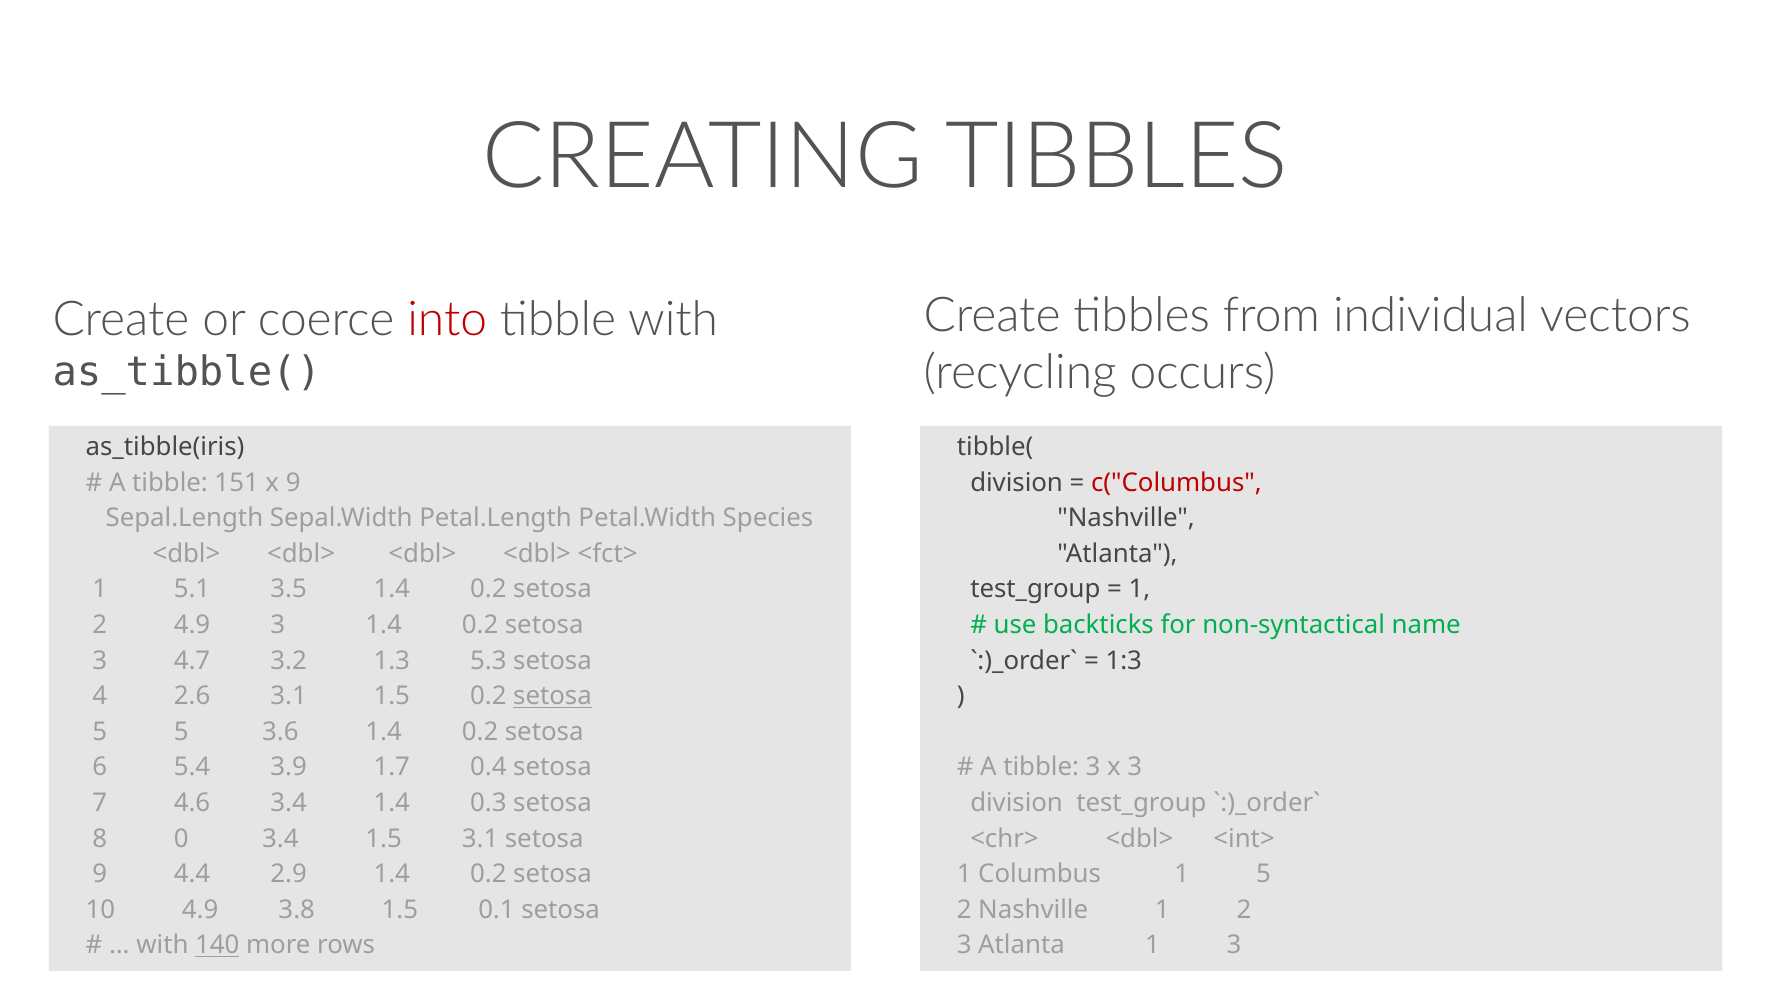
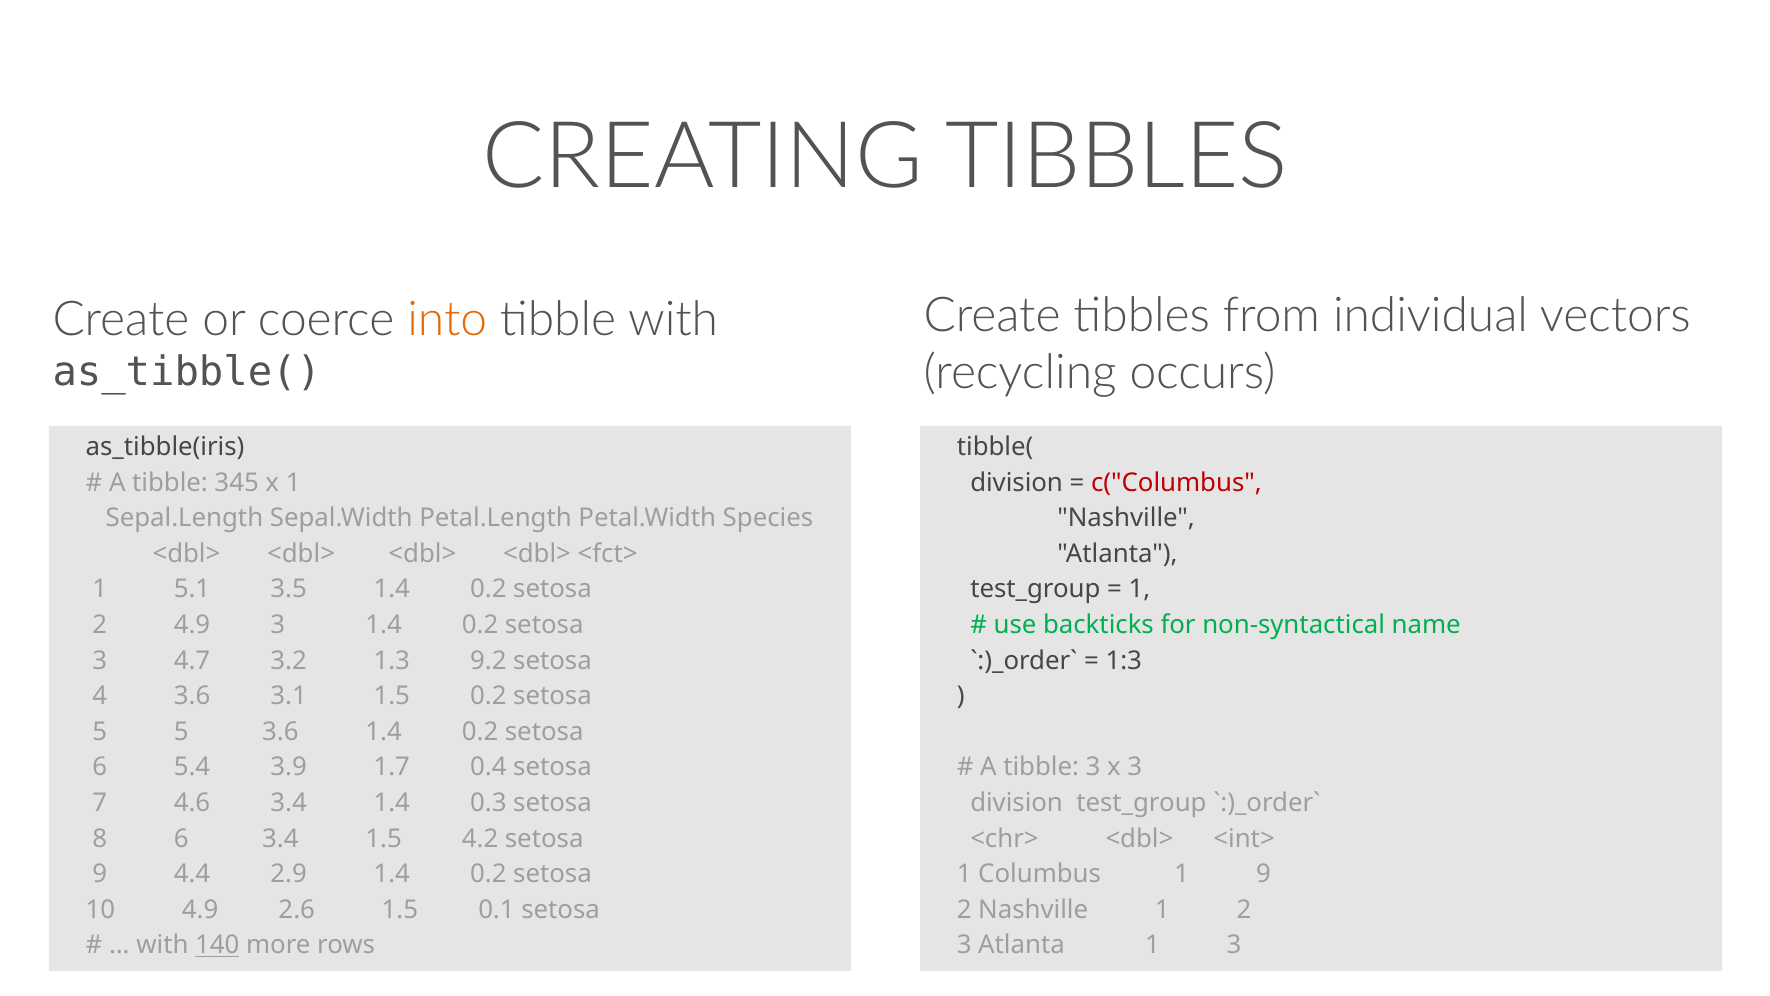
into colour: red -> orange (447, 320)
151: 151 -> 345 (237, 482)
x 9: 9 -> 1 (293, 482)
5.3: 5.3 -> 9.2 (488, 660)
4 2.6: 2.6 -> 3.6 (192, 696)
setosa underline: present -> none (552, 696)
8 0: 0 -> 6 (181, 838)
1.5 3.1: 3.1 -> 4.2 (480, 838)
1 5: 5 -> 9 (1263, 874)
3.8: 3.8 -> 2.6 (297, 909)
